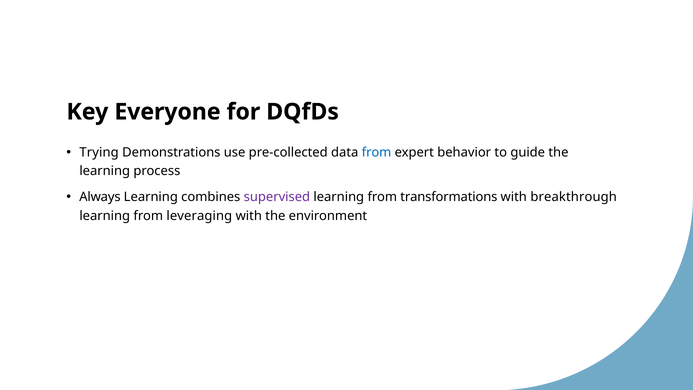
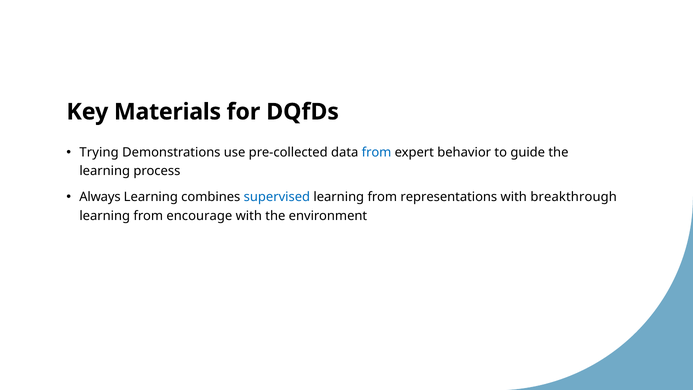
Everyone: Everyone -> Materials (168, 112)
supervised colour: purple -> blue (277, 197)
transformations: transformations -> representations (449, 197)
leveraging: leveraging -> encourage (199, 216)
